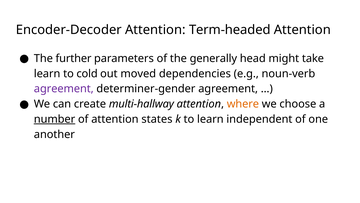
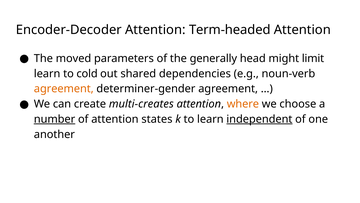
further: further -> moved (73, 58)
take: take -> limit (313, 58)
moved: moved -> shared (138, 73)
agreement colour: purple -> orange (64, 89)
multi-hallway: multi-hallway -> multi-creates (141, 104)
independent underline: none -> present (259, 119)
